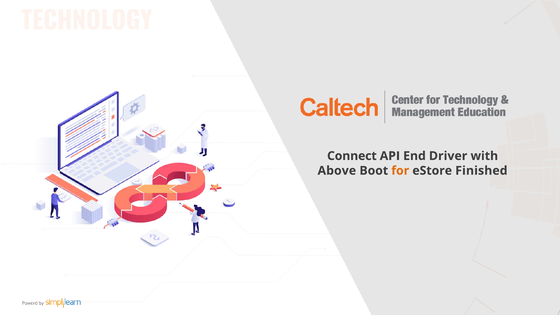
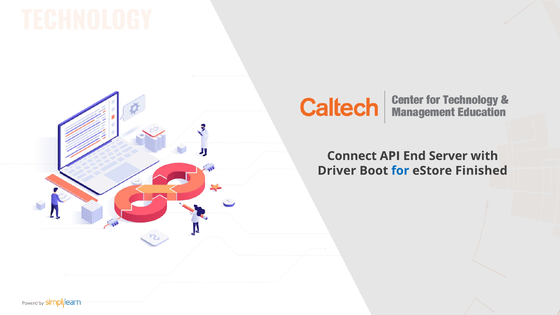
Driver: Driver -> Server (448, 156)
Above: Above -> Driver (337, 171)
for colour: orange -> blue (400, 171)
